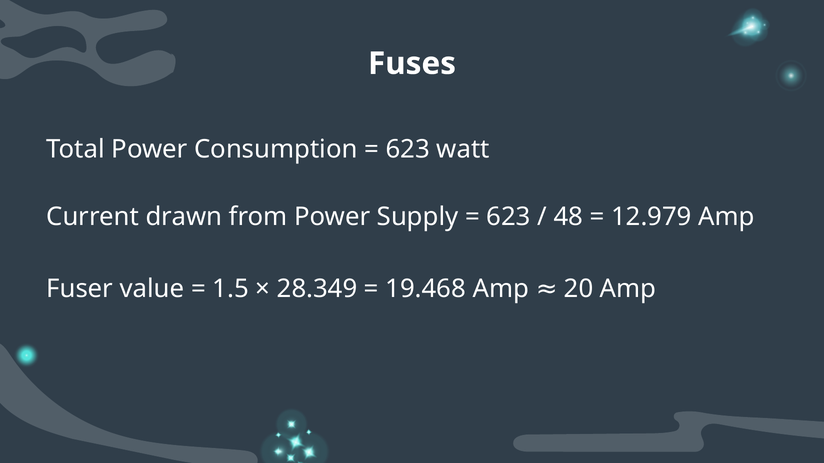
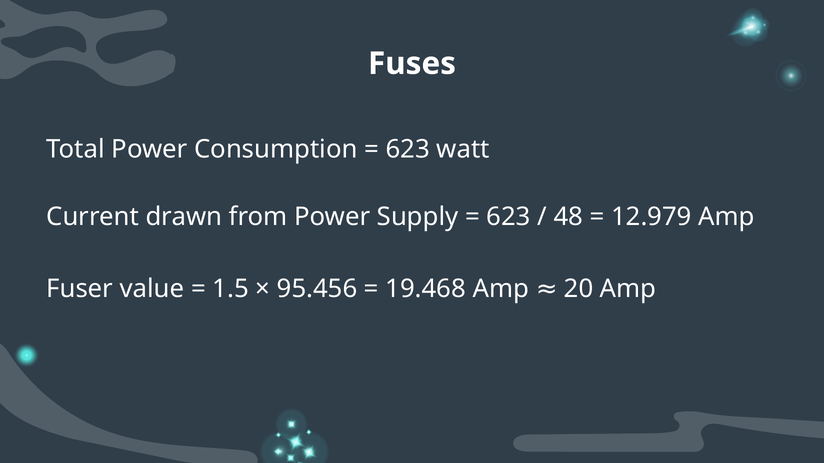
28.349: 28.349 -> 95.456 (317, 289)
